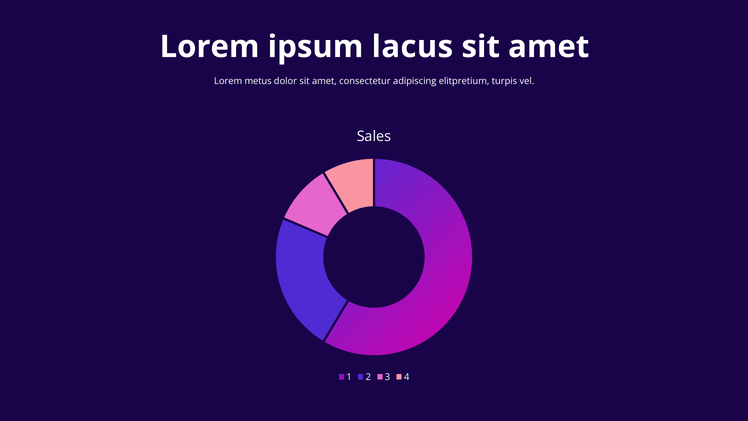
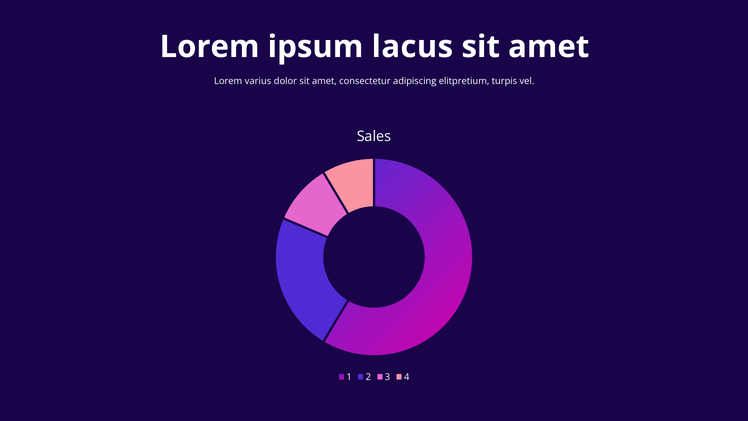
metus: metus -> varius (258, 81)
